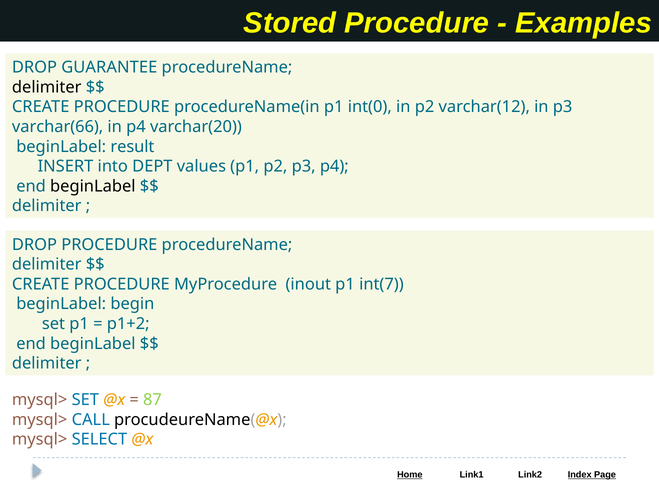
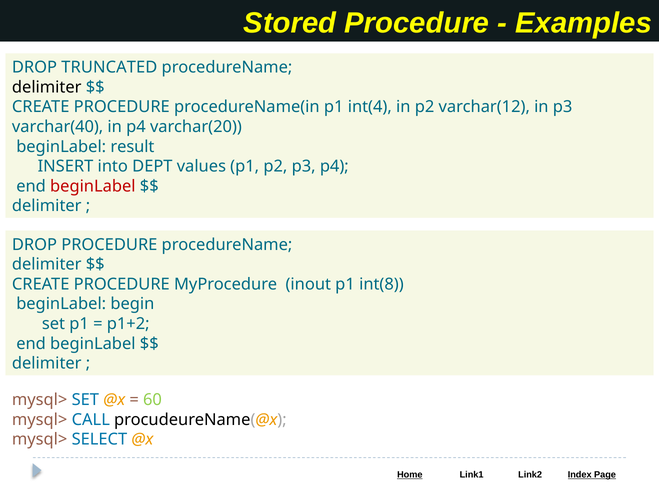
GUARANTEE: GUARANTEE -> TRUNCATED (109, 68)
int(0: int(0 -> int(4 (370, 107)
varchar(66: varchar(66 -> varchar(40 (58, 127)
beginLabel colour: black -> red (93, 186)
int(7: int(7 -> int(8 (381, 284)
87: 87 -> 60 (153, 400)
